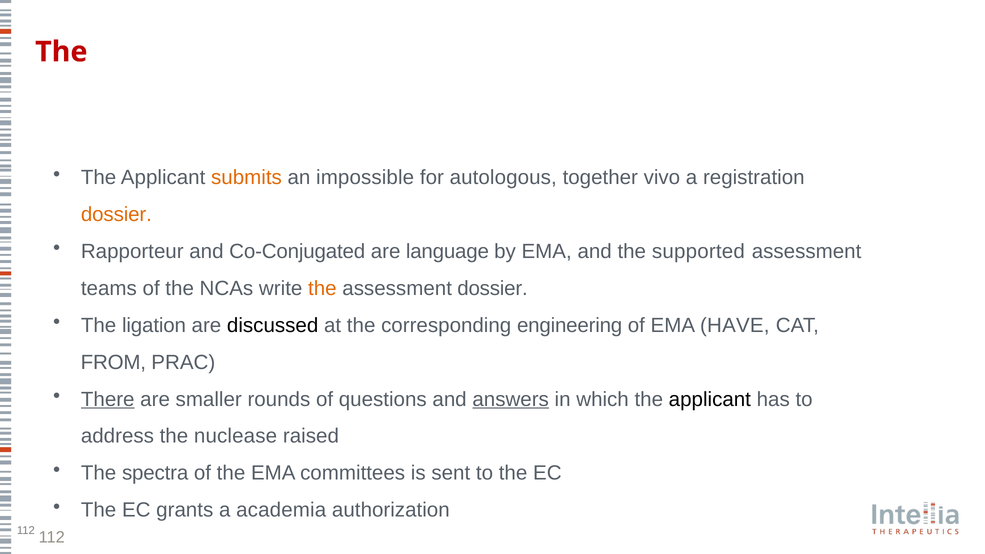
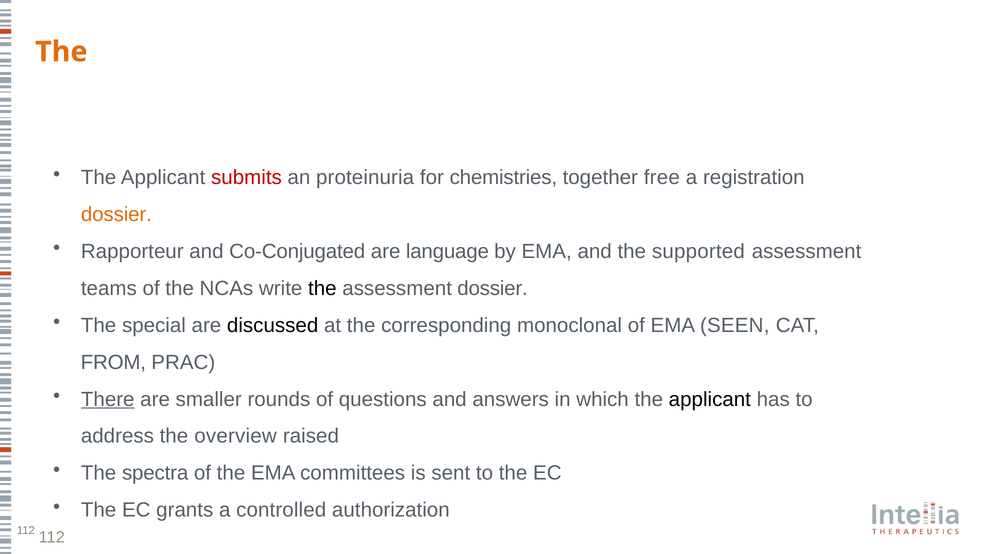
The colour: red -> orange (61, 52)
submits colour: orange -> red (246, 178)
impossible: impossible -> proteinuria (365, 178)
autologous: autologous -> chemistries (503, 178)
vivo: vivo -> free (662, 178)
the colour: orange -> black (322, 288)
ligation: ligation -> special (154, 325)
engineering: engineering -> monoclonal (570, 325)
HAVE: HAVE -> SEEN (735, 325)
answers underline: present -> none (511, 399)
nuclease: nuclease -> overview (236, 436)
academia: academia -> controlled (281, 510)
